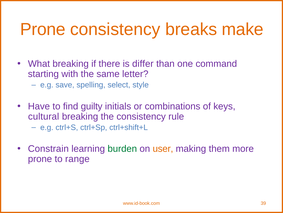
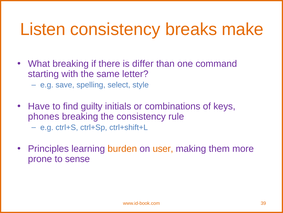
Prone: Prone -> Listen (43, 29)
cultural: cultural -> phones (44, 116)
Constrain: Constrain -> Principles (48, 148)
burden colour: green -> orange (122, 148)
range: range -> sense (77, 158)
